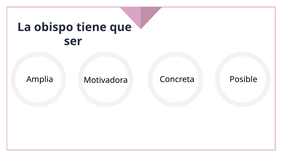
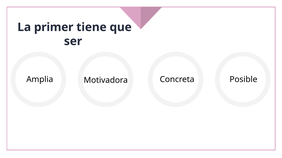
obispo: obispo -> primer (54, 27)
